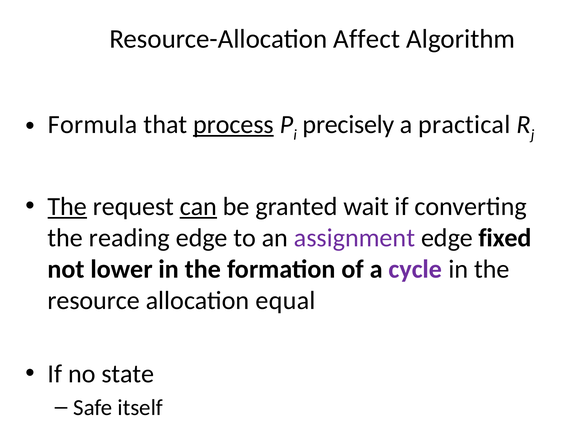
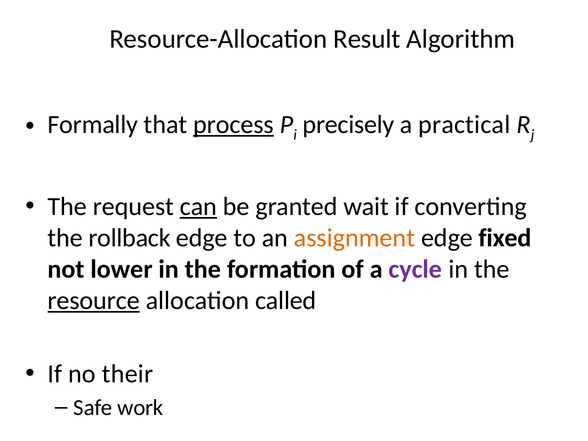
Affect: Affect -> Result (367, 39)
Formula: Formula -> Formally (93, 125)
The underline: present -> none (67, 207)
reading: reading -> rollback (130, 238)
assignment colour: purple -> orange (355, 238)
resource underline: none -> present (94, 301)
equal: equal -> called (286, 301)
state: state -> their (128, 374)
itself: itself -> work (140, 408)
